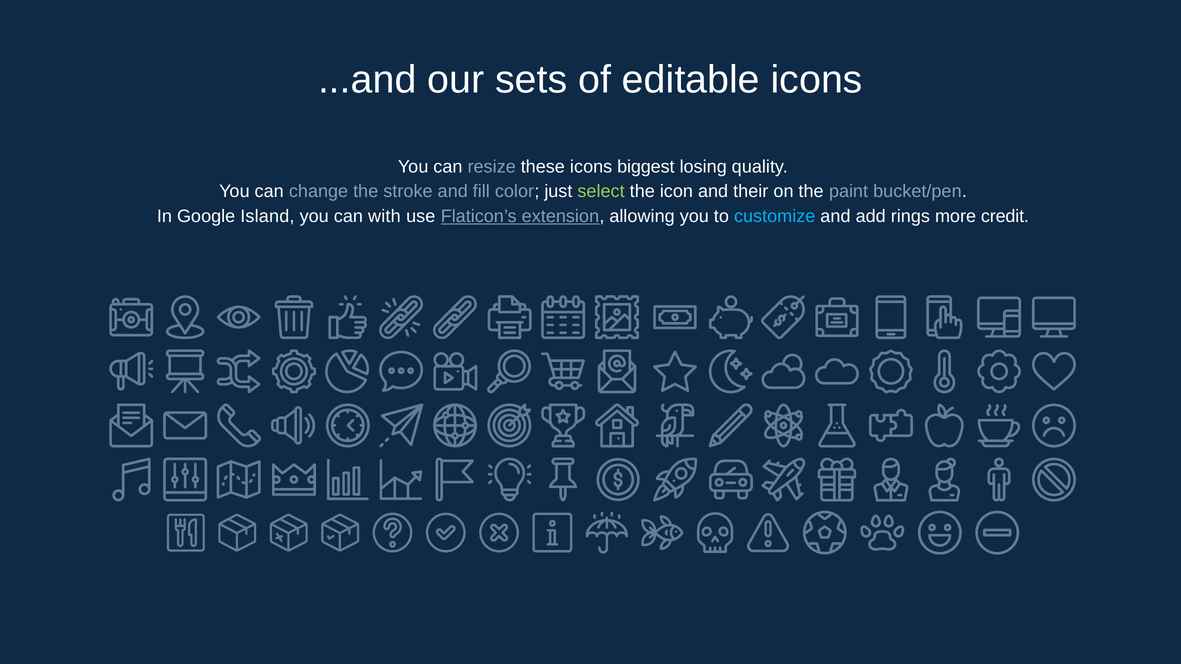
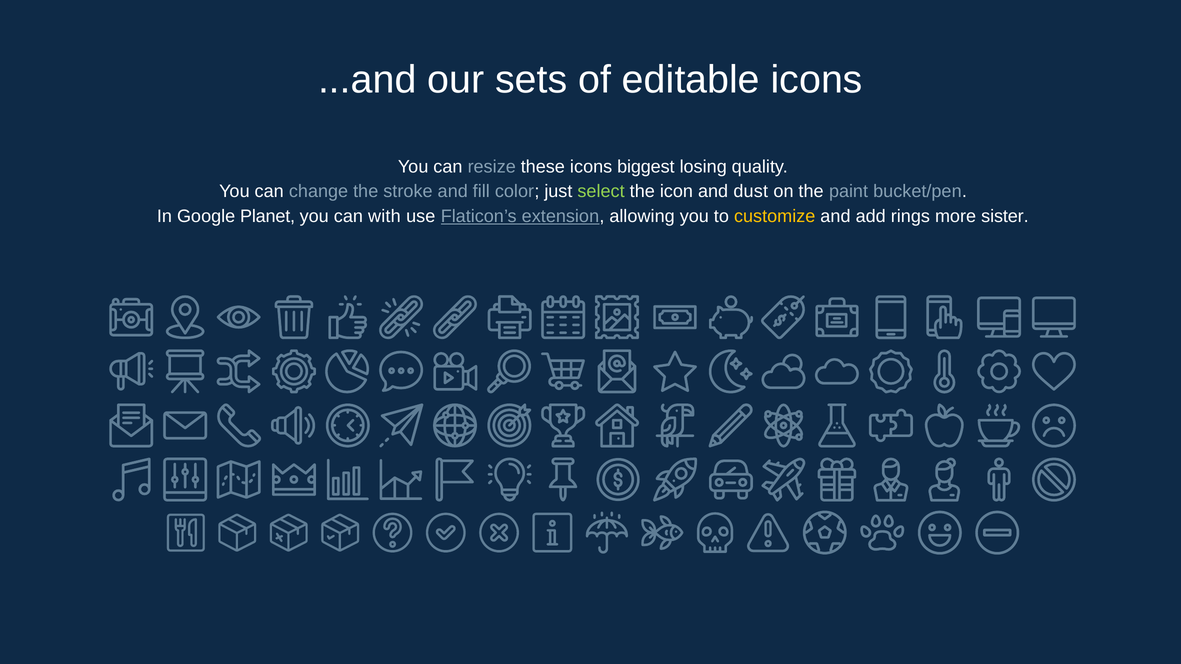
their: their -> dust (751, 192)
Island: Island -> Planet (268, 216)
customize colour: light blue -> yellow (775, 216)
credit: credit -> sister (1005, 216)
